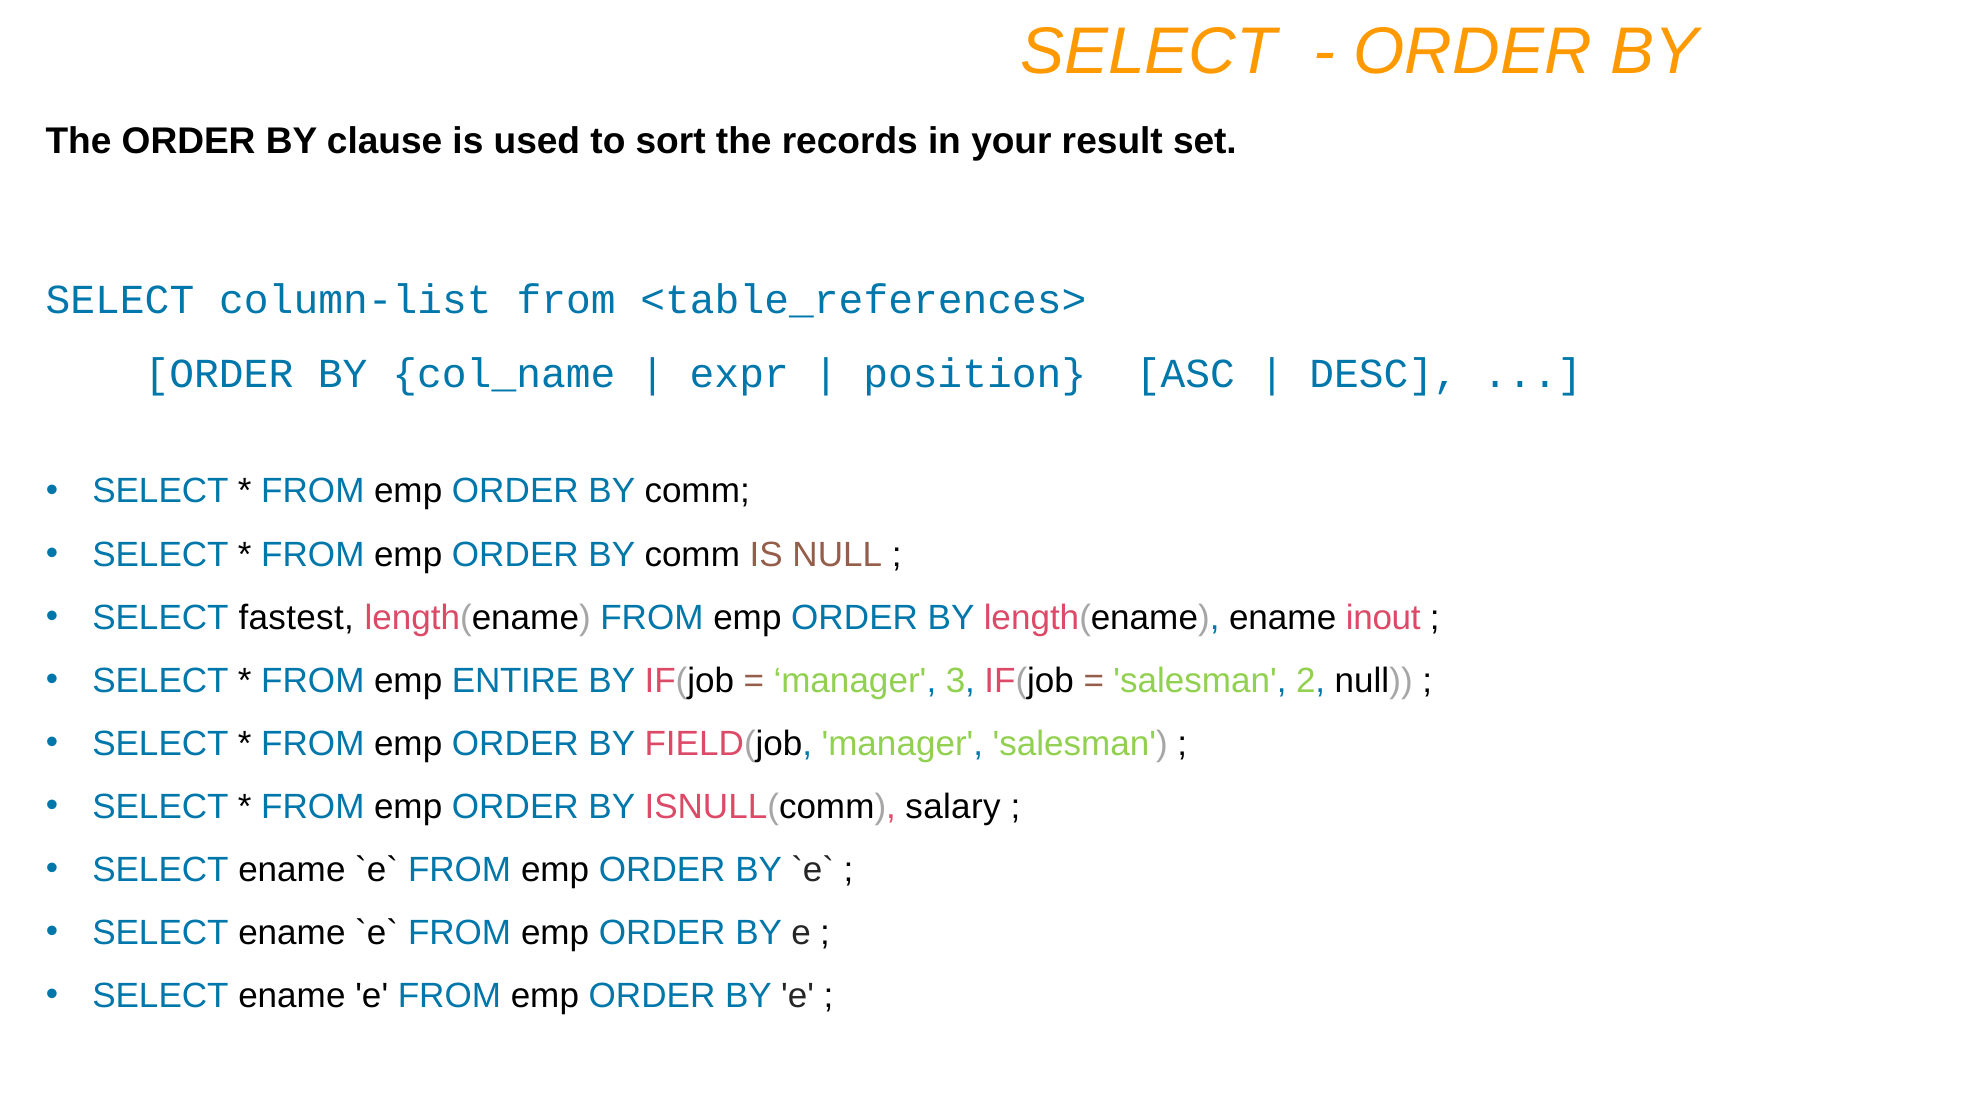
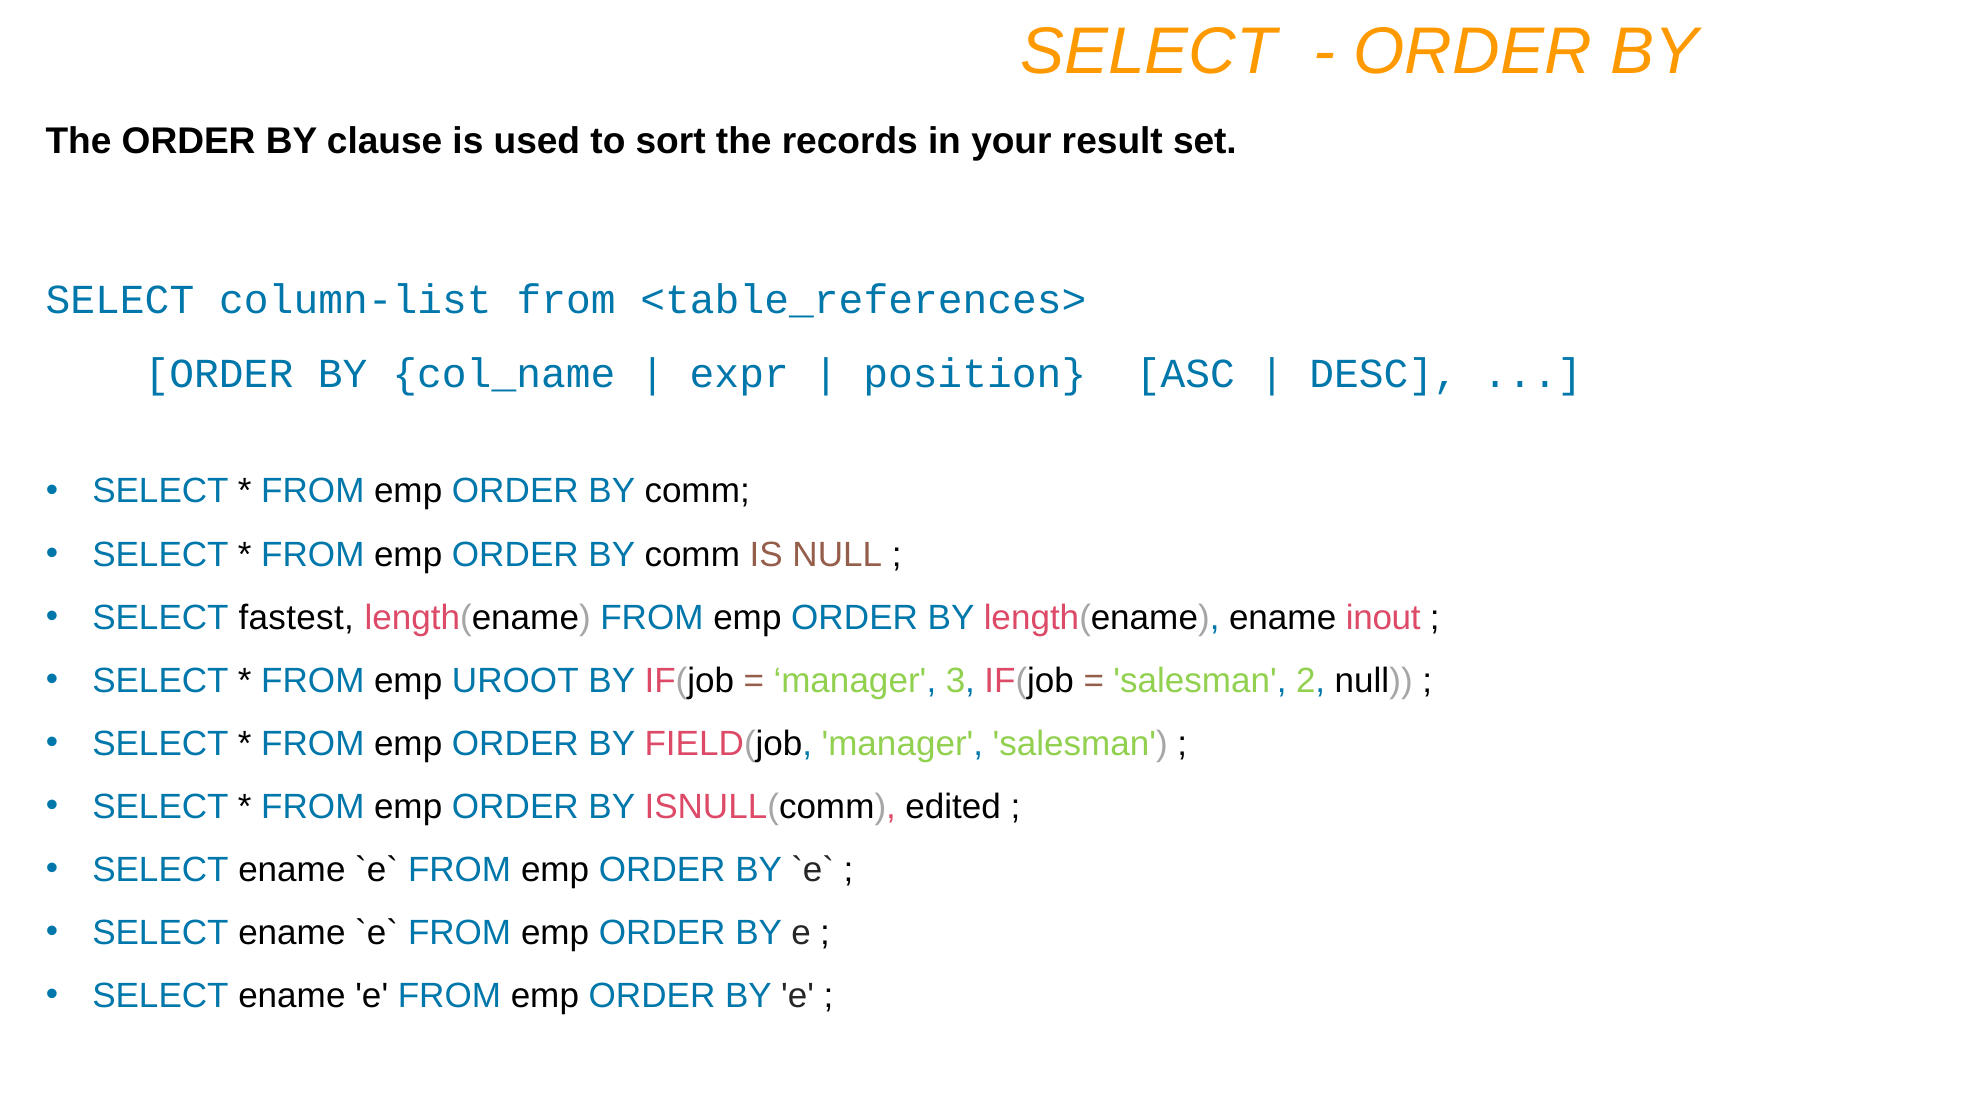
ENTIRE: ENTIRE -> UROOT (515, 680)
salary: salary -> edited (953, 807)
